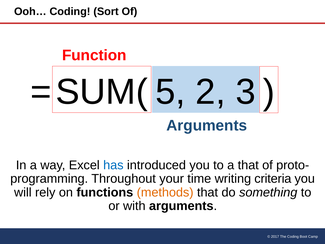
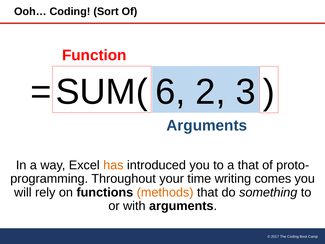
5: 5 -> 6 (170, 92)
has colour: blue -> orange (113, 165)
criteria: criteria -> comes (273, 179)
